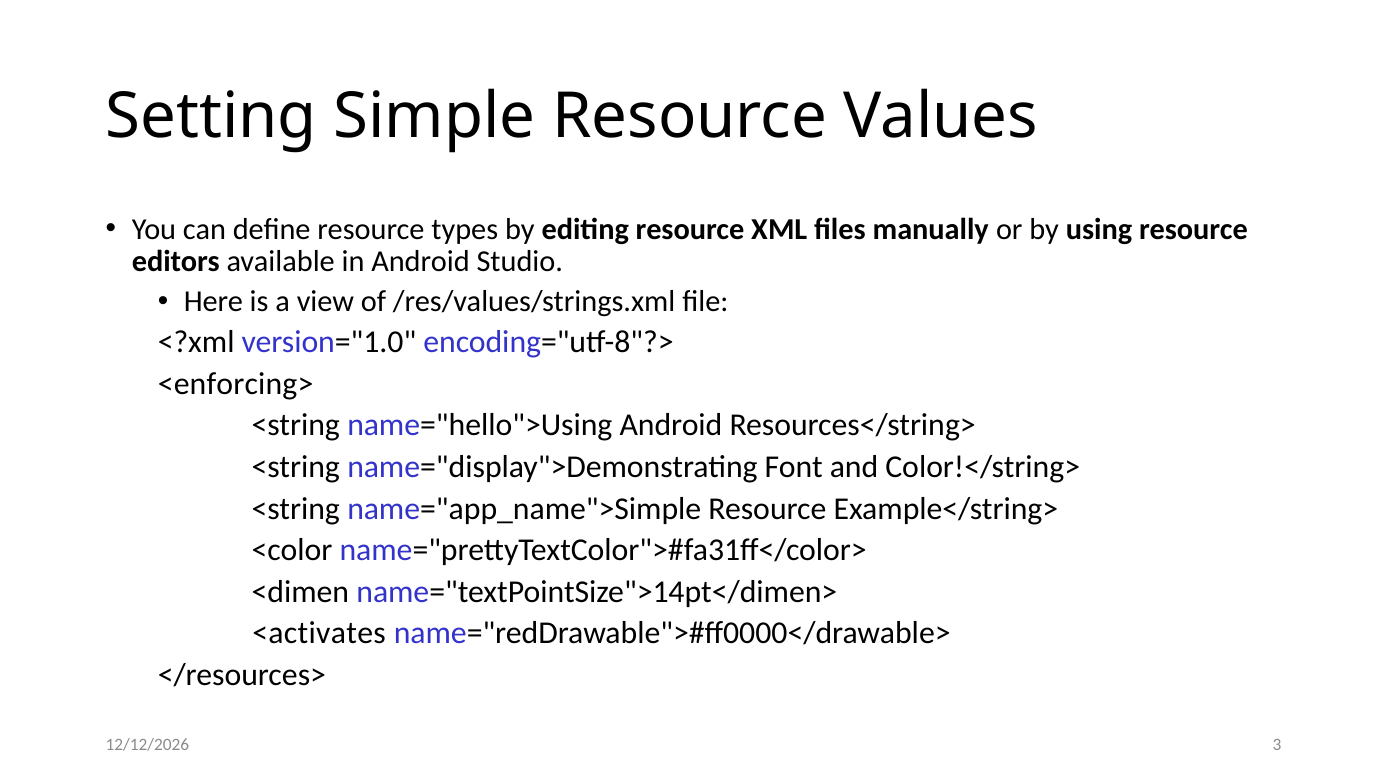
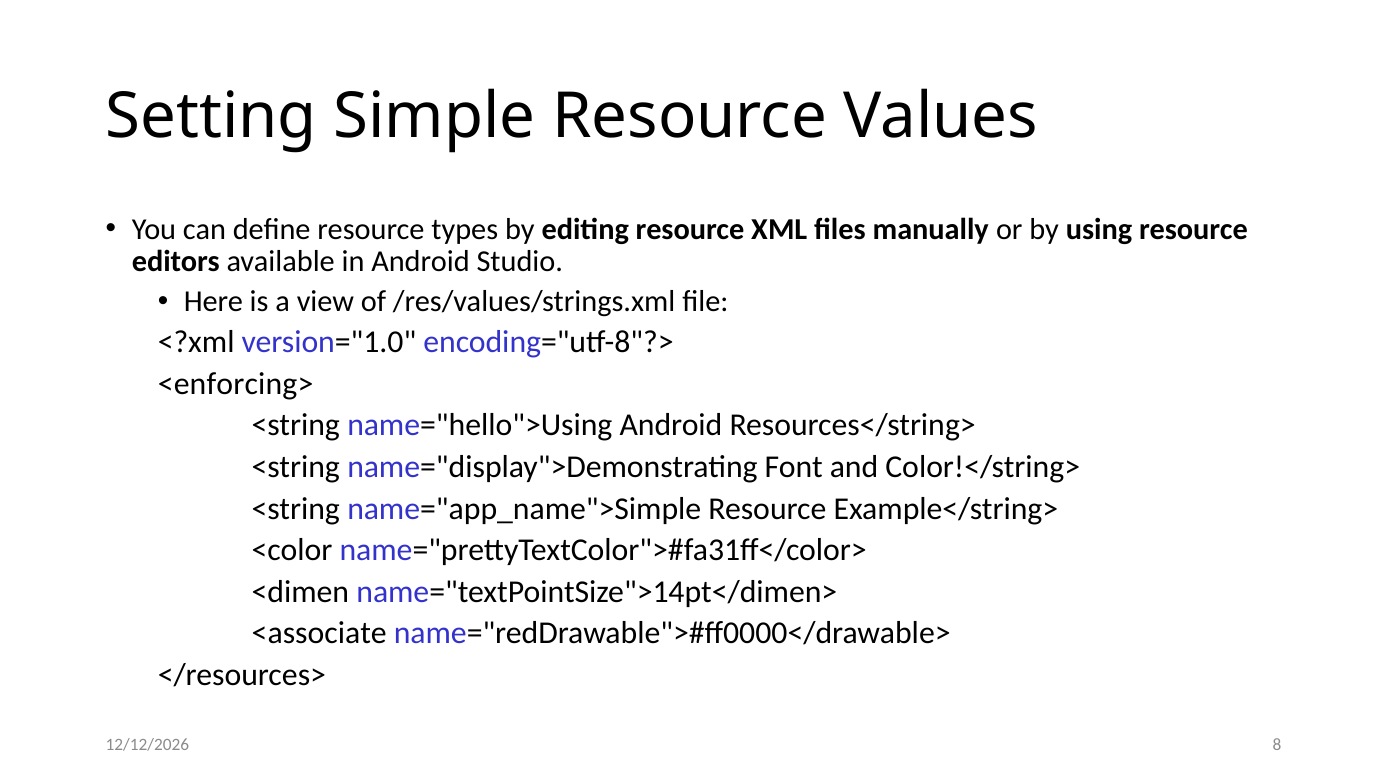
<activates: <activates -> <associate (319, 633)
3: 3 -> 8 (1277, 745)
